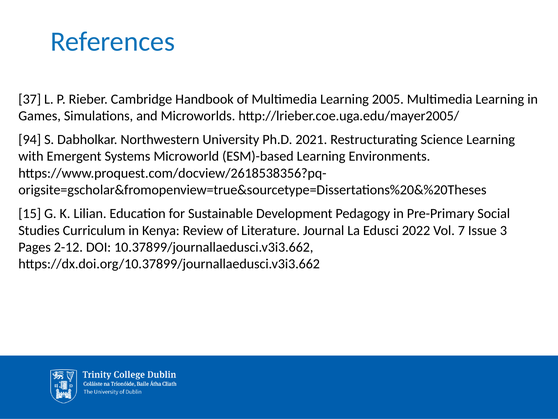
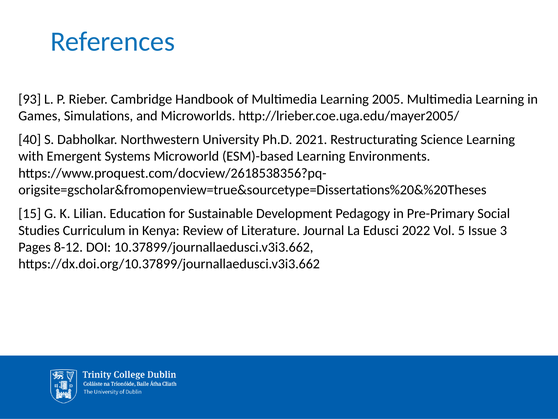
37: 37 -> 93 (30, 99)
94: 94 -> 40 (30, 139)
7: 7 -> 5 (461, 230)
2-12: 2-12 -> 8-12 (68, 247)
